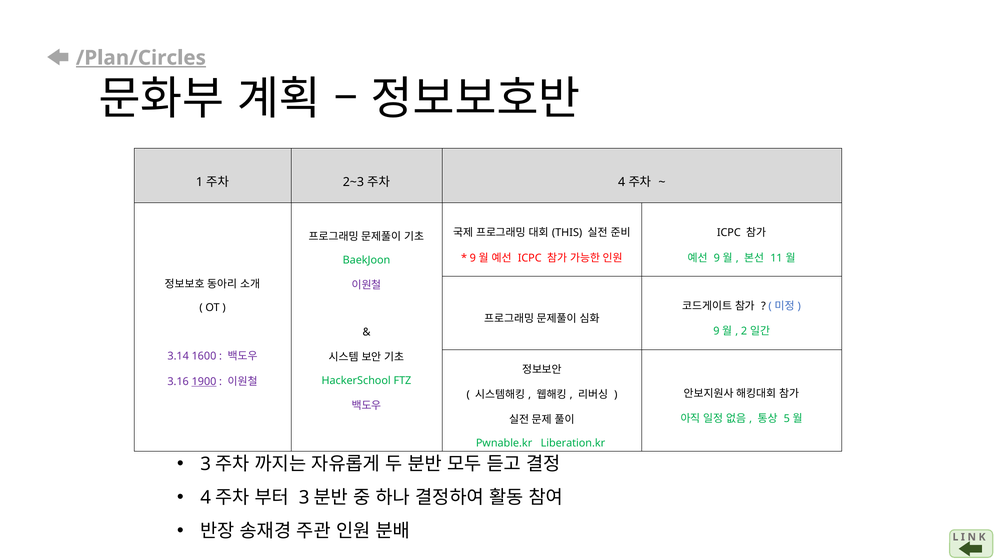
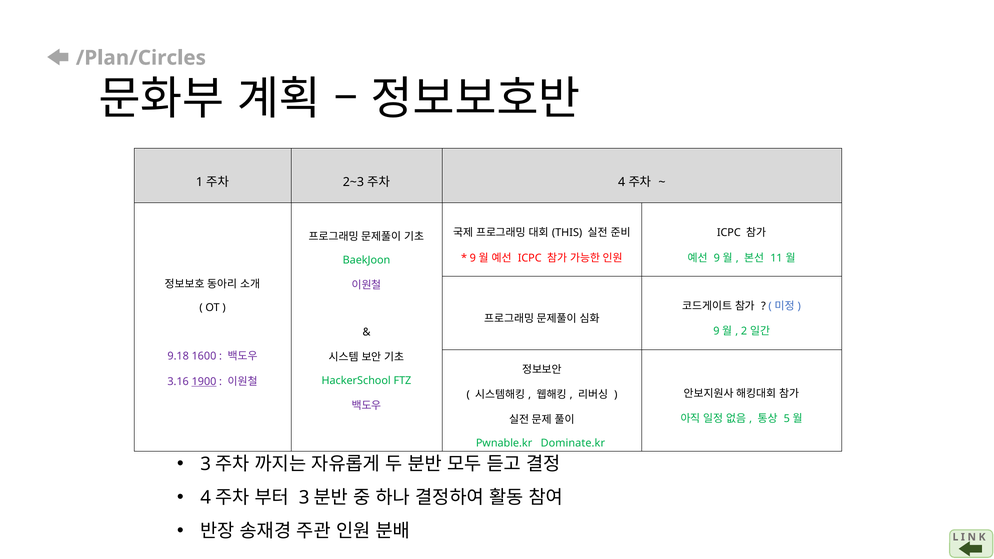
/Plan/Circles underline: present -> none (141, 58)
3.14: 3.14 -> 9.18 (178, 356)
Liberation.kr: Liberation.kr -> Dominate.kr (573, 443)
